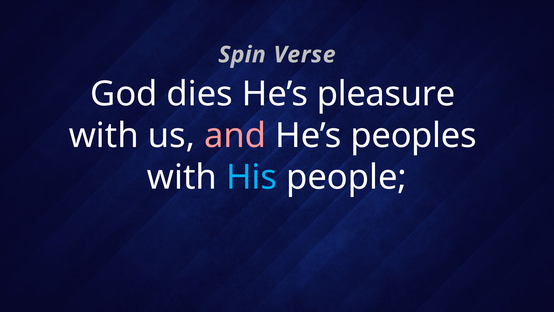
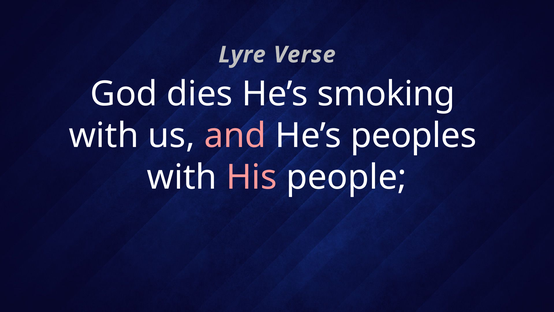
Spin: Spin -> Lyre (242, 55)
pleasure: pleasure -> smoking (386, 94)
His colour: light blue -> pink (252, 177)
